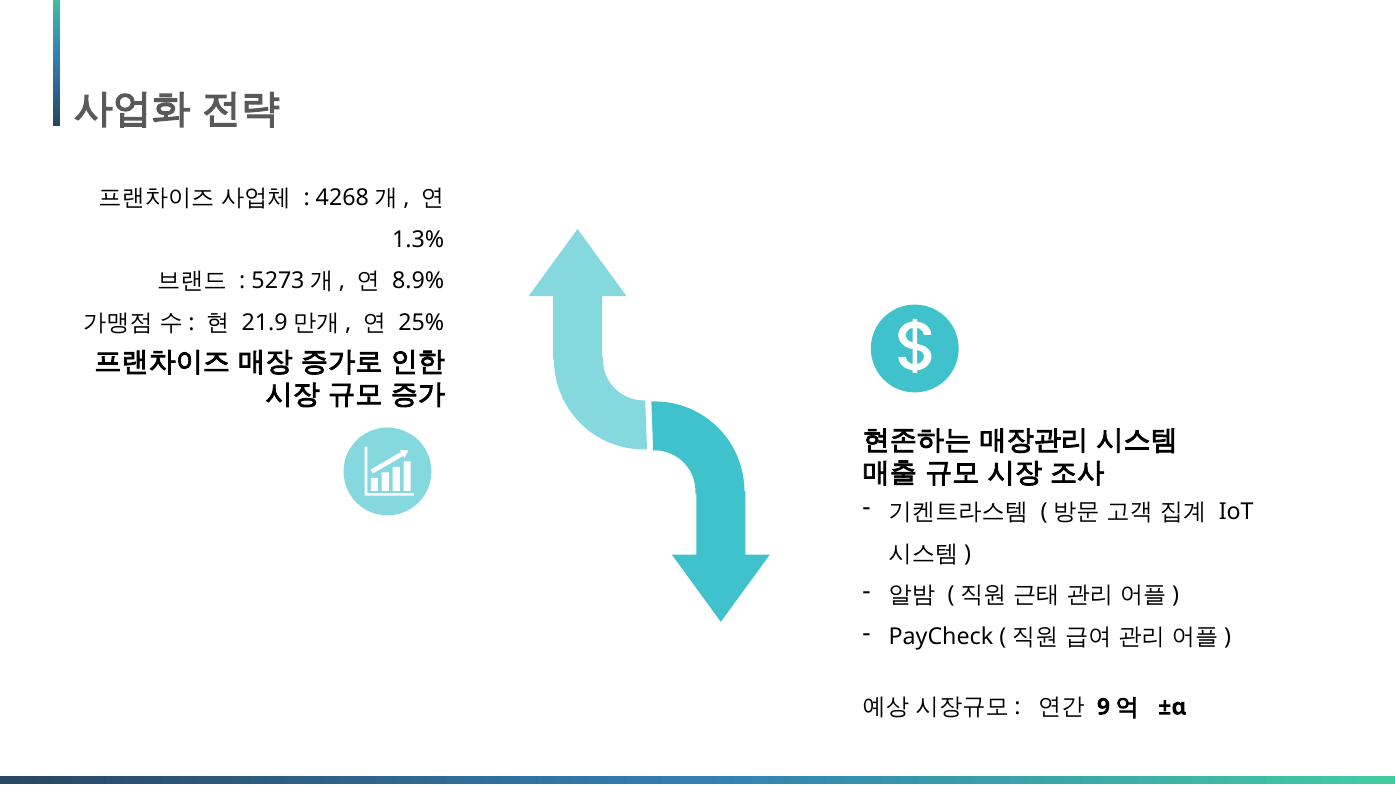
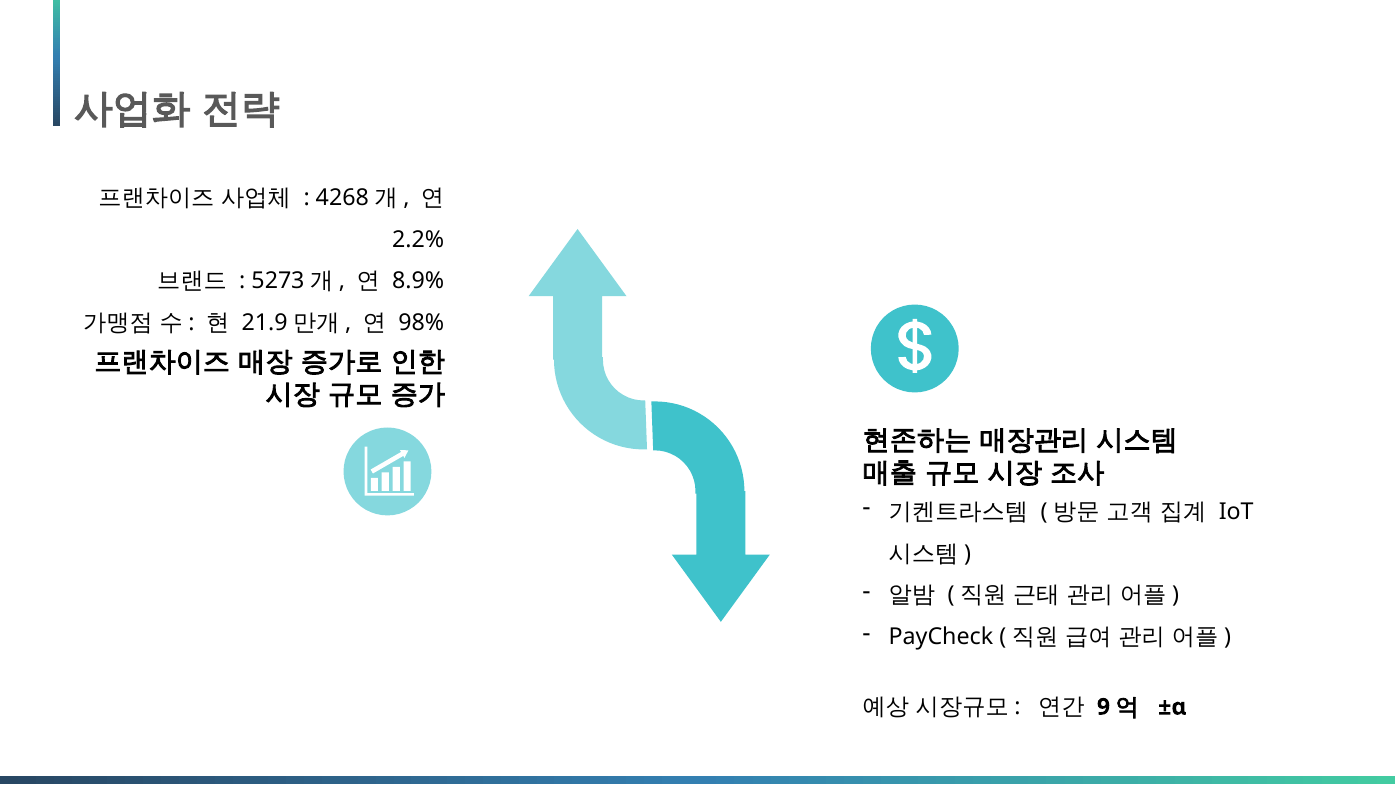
1.3%: 1.3% -> 2.2% (418, 239)
25%: 25% -> 98% (421, 323)
